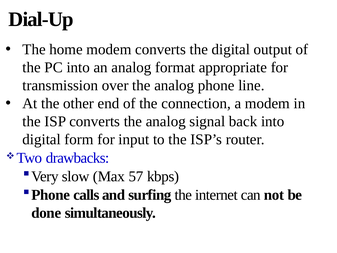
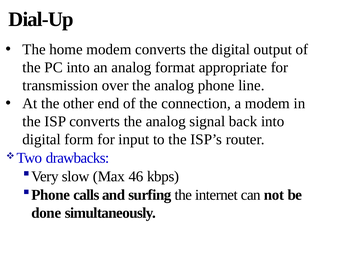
57: 57 -> 46 (136, 176)
